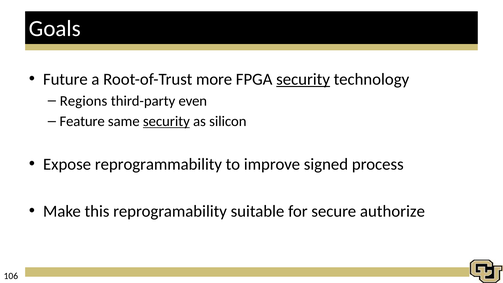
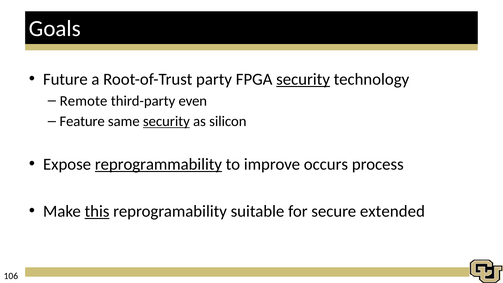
more: more -> party (214, 79)
Regions: Regions -> Remote (84, 101)
reprogrammability underline: none -> present (158, 164)
signed: signed -> occurs (326, 164)
this underline: none -> present (97, 211)
authorize: authorize -> extended (392, 211)
